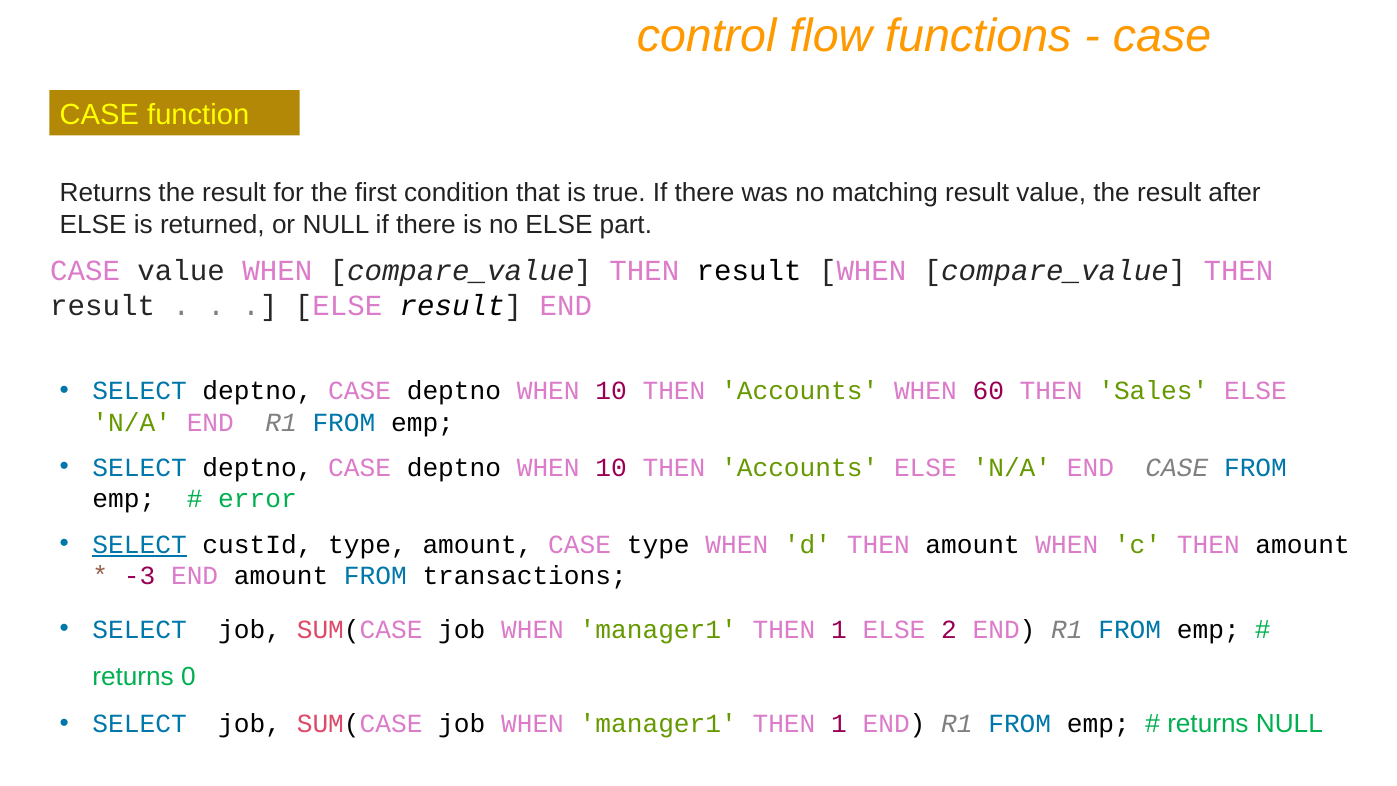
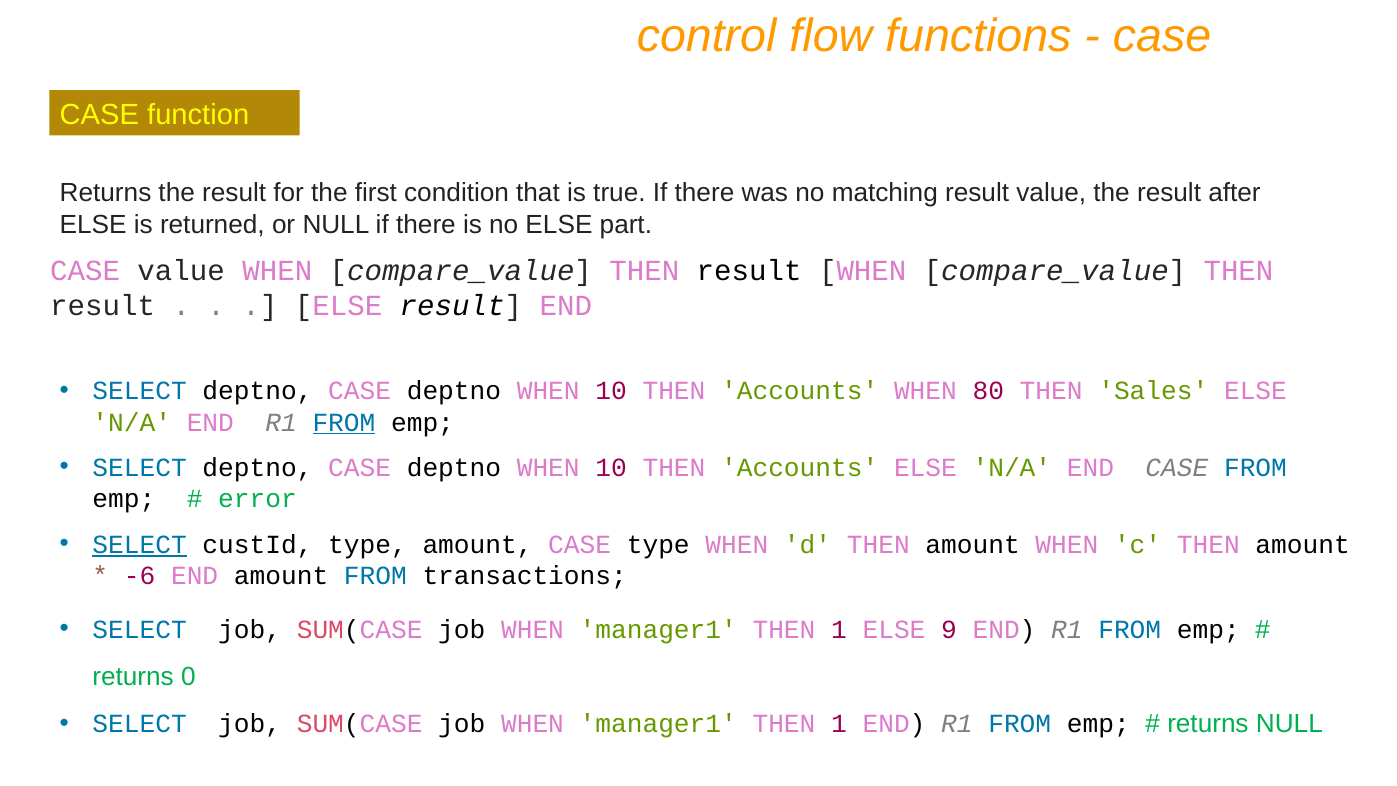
60: 60 -> 80 (988, 391)
FROM underline: none -> present (344, 422)
-3: -3 -> -6 (140, 576)
2: 2 -> 9 (949, 629)
